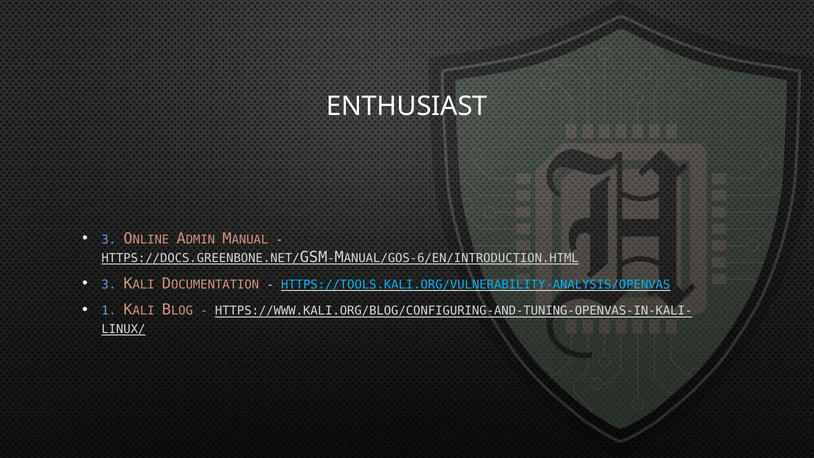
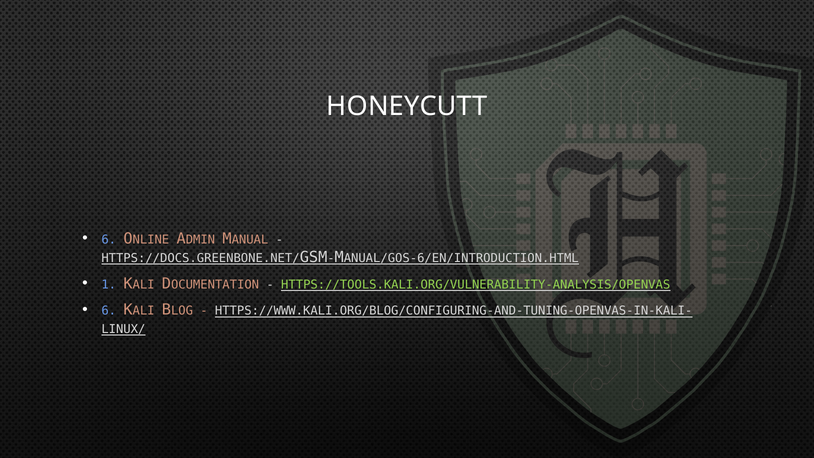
ENTHUSIAST: ENTHUSIAST -> HONEYCUTT (407, 106)
3: 3 -> 6 (109, 240)
3: 3 -> 1 (109, 284)
HTTPS://TOOLS.KALI.ORG/VULNERABILITY-ANALYSIS/OPENVAS colour: light blue -> light green (476, 284)
1: 1 -> 6 (109, 311)
